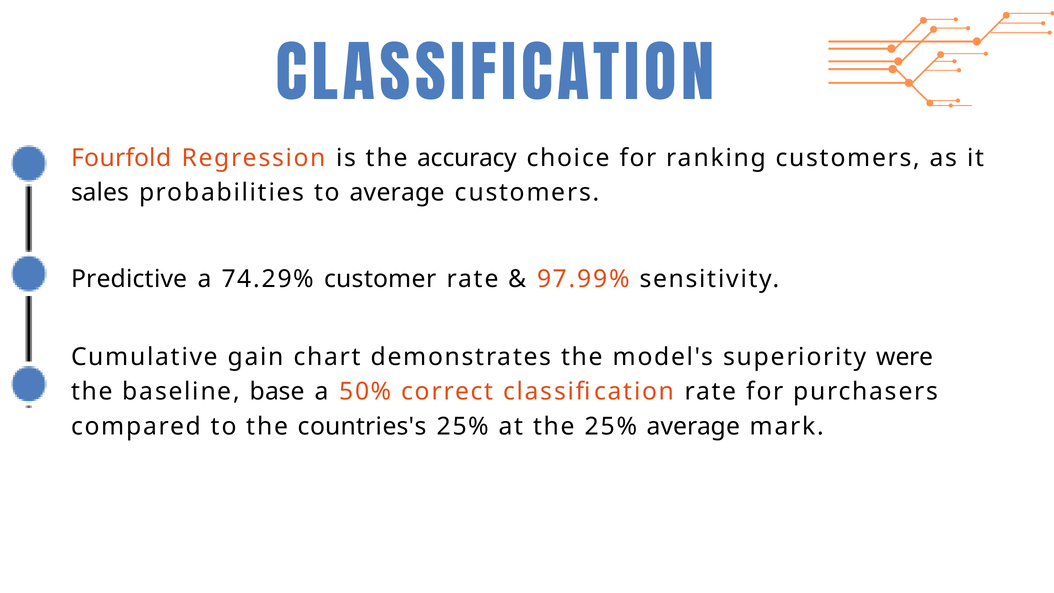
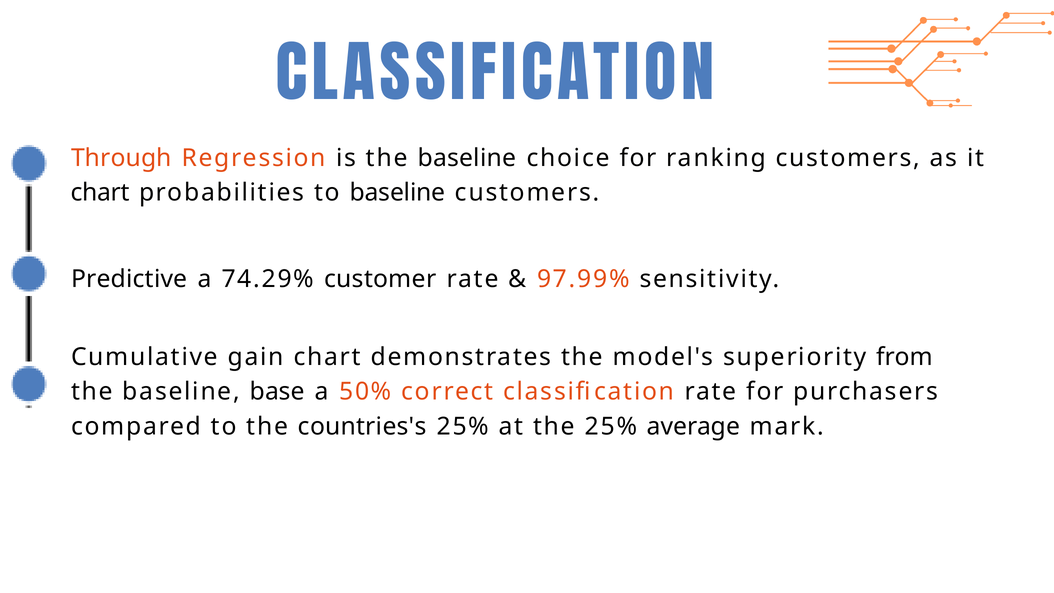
Fourfold: Fourfold -> Through (121, 158)
is the accuracy: accuracy -> baseline (467, 158)
sales: sales -> chart (100, 193)
to average: average -> baseline (397, 193)
were: were -> from (905, 357)
